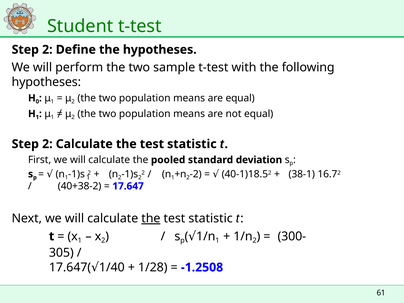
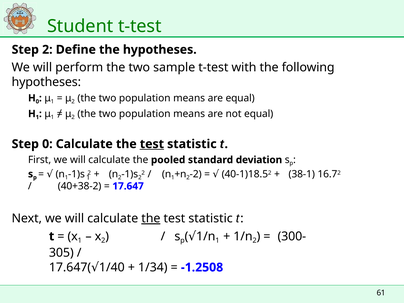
2: 2 -> 0 (47, 144)
test underline: none -> present (152, 144)
1/28: 1/28 -> 1/34 (153, 267)
